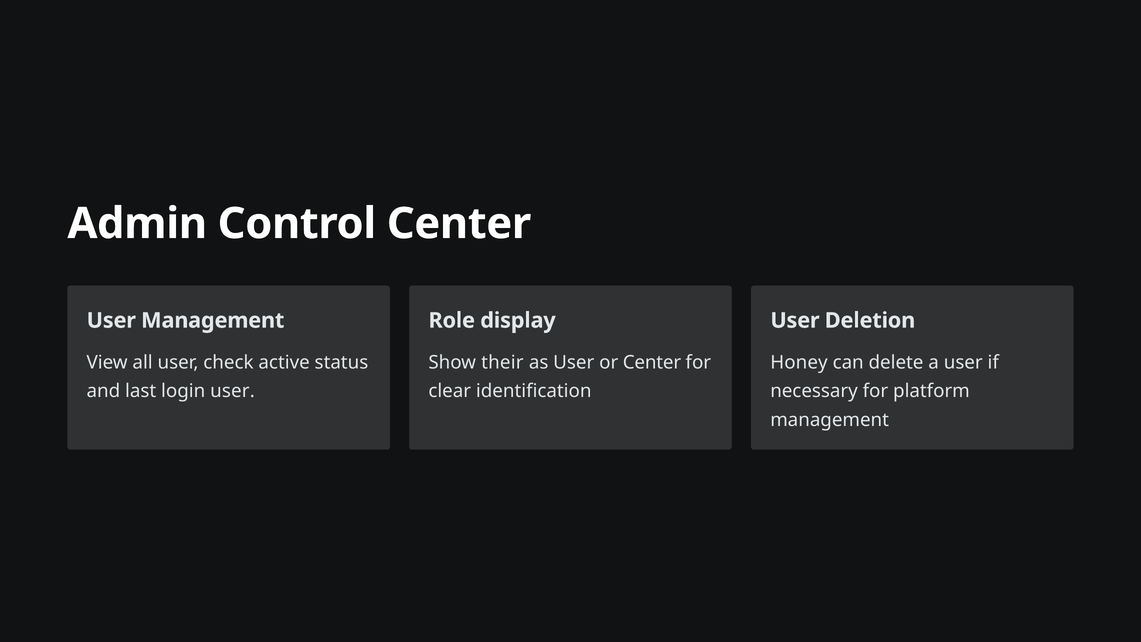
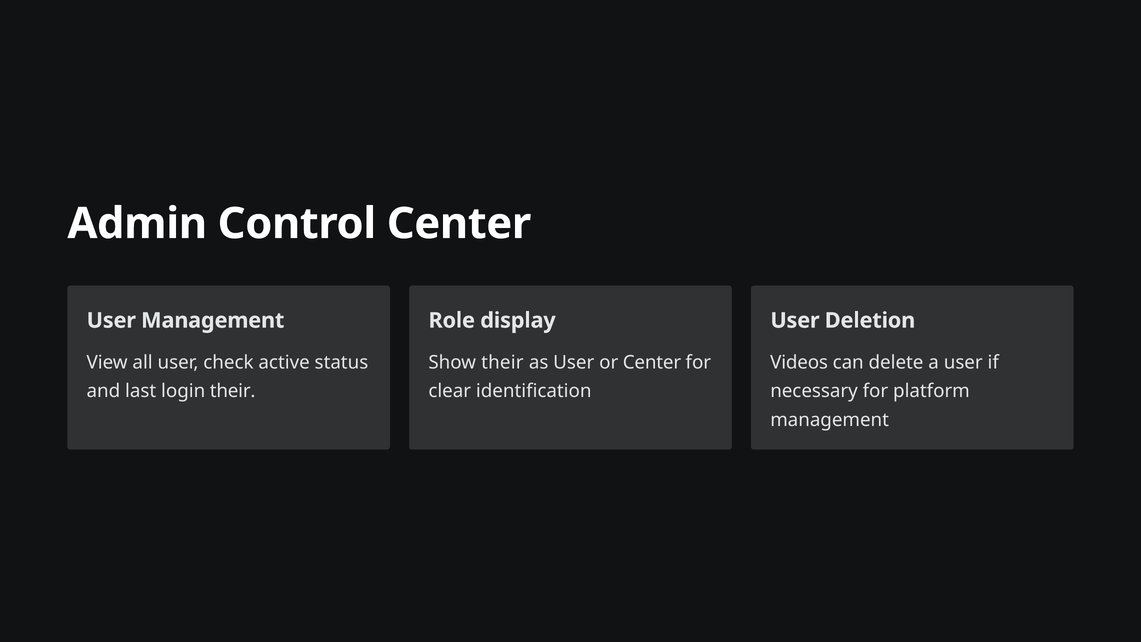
Honey: Honey -> Videos (799, 362)
login user: user -> their (233, 391)
